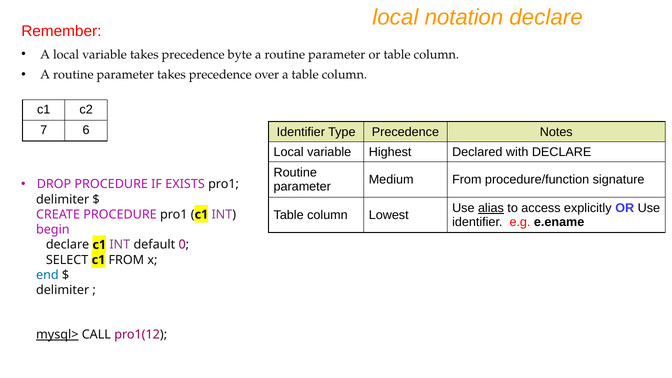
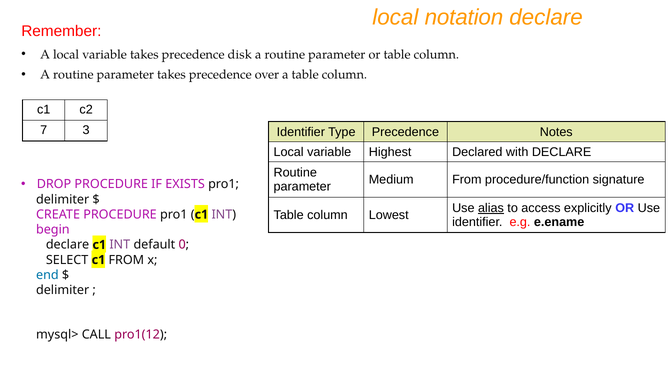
byte: byte -> disk (240, 54)
6: 6 -> 3 (86, 130)
mysql> underline: present -> none (57, 335)
